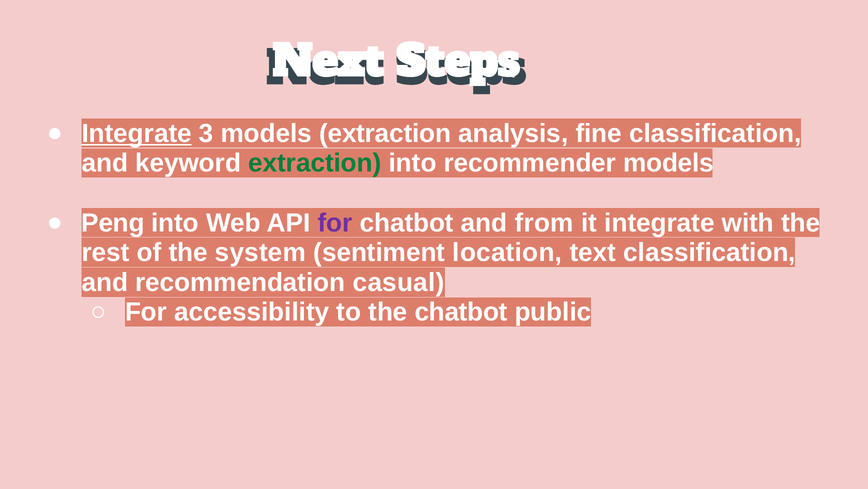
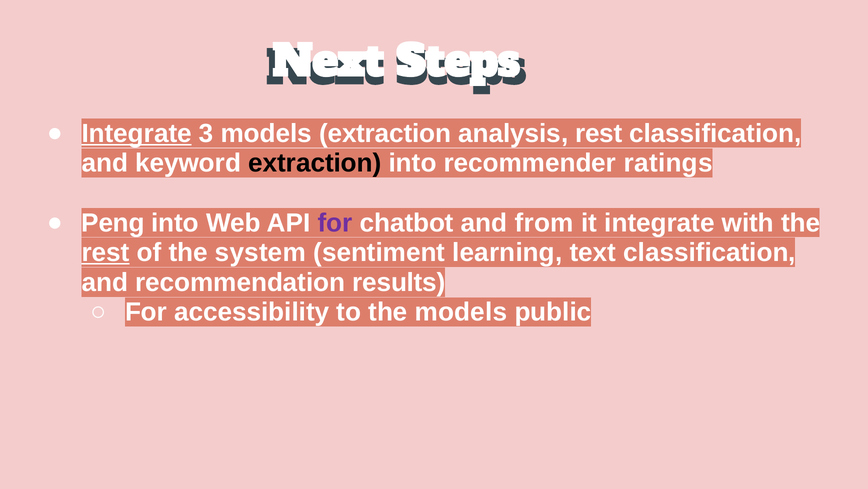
analysis fine: fine -> rest (599, 133)
extraction colour: green -> black (315, 163)
recommender models: models -> ratings (668, 163)
rest underline: none -> present (106, 252)
location: location -> learning (507, 252)
casual: casual -> results (399, 282)
the chatbot: chatbot -> models (461, 312)
